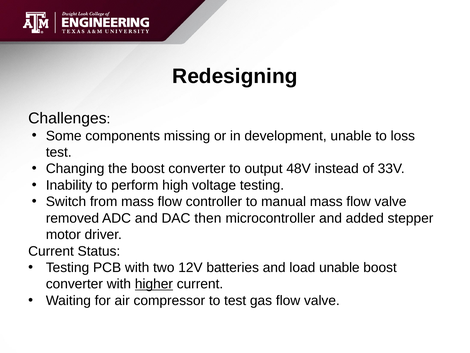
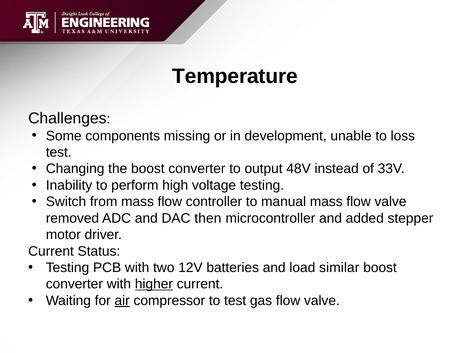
Redesigning: Redesigning -> Temperature (235, 76)
load unable: unable -> similar (339, 267)
air underline: none -> present (122, 300)
